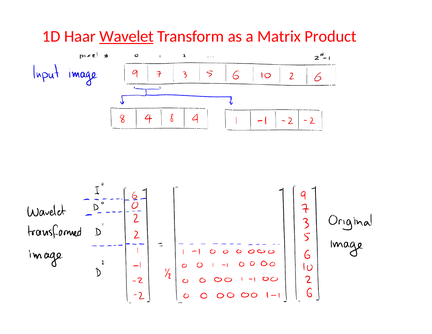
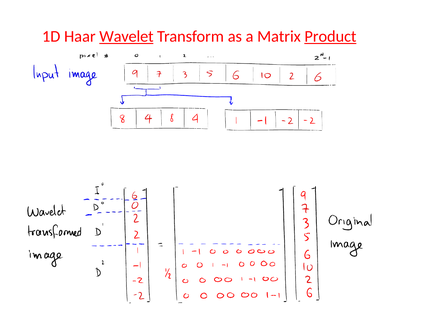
Product underline: none -> present (330, 36)
